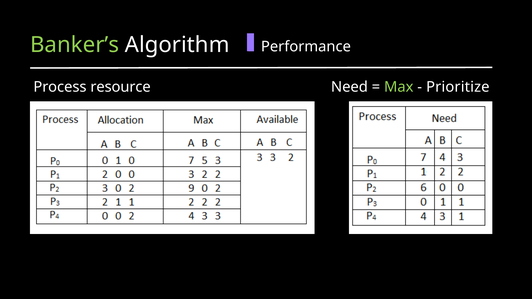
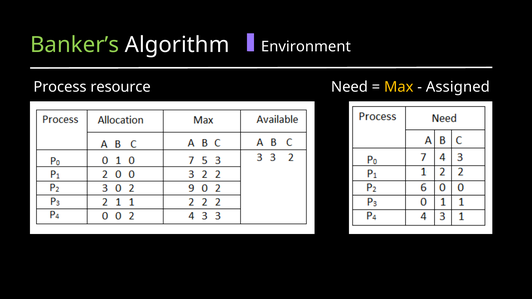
Performance: Performance -> Environment (306, 47)
Max colour: light green -> yellow (399, 87)
Prioritize: Prioritize -> Assigned (458, 87)
